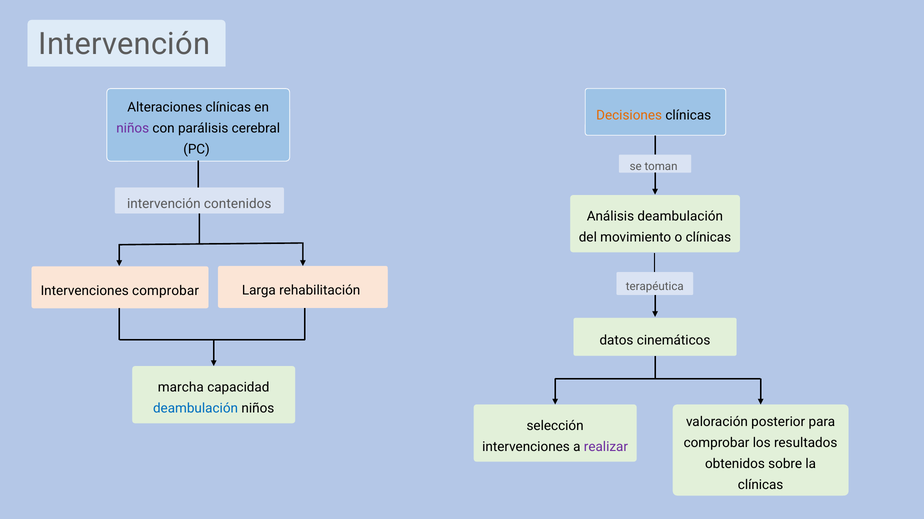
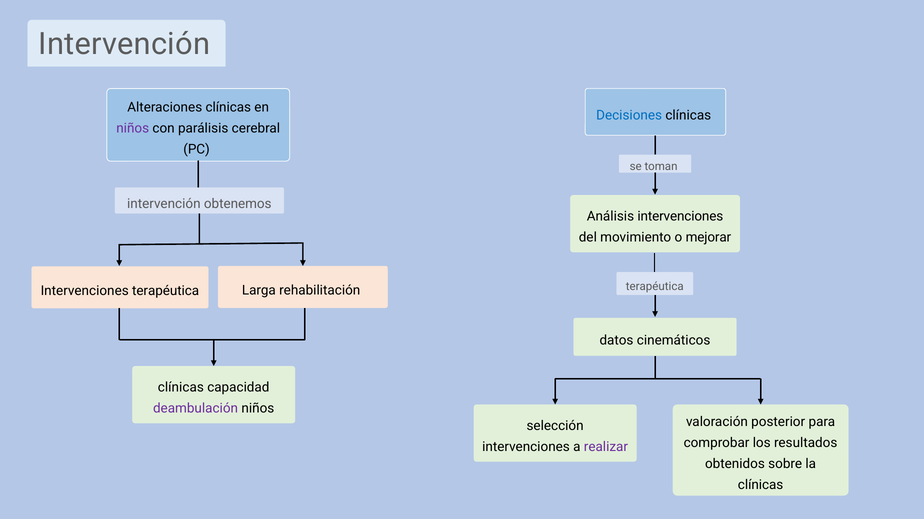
Decisiones colour: orange -> blue (629, 115)
contenidos: contenidos -> obtenemos (238, 204)
Análisis deambulación: deambulación -> intervenciones (680, 217)
o clínicas: clínicas -> mejorar (708, 238)
Intervenciones comprobar: comprobar -> terapéutica (166, 291)
marcha: marcha -> clínicas (181, 388)
deambulación colour: blue -> purple (196, 409)
